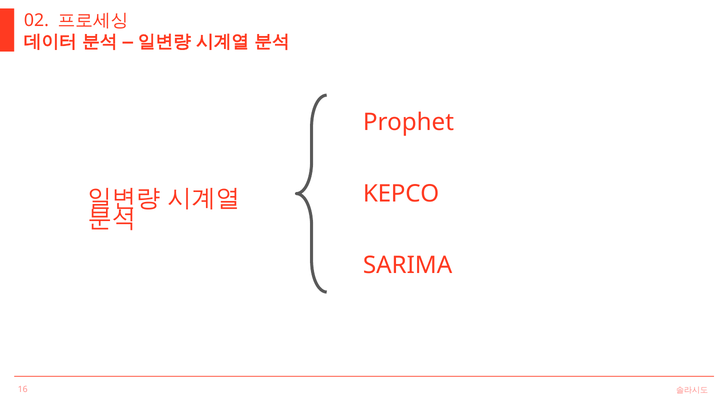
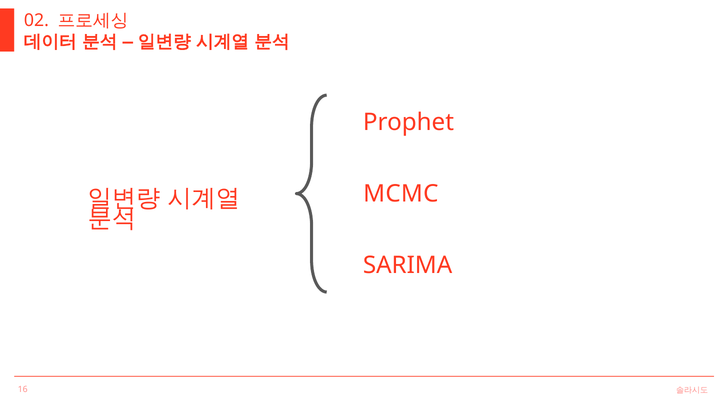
KEPCO: KEPCO -> MCMC (401, 194)
